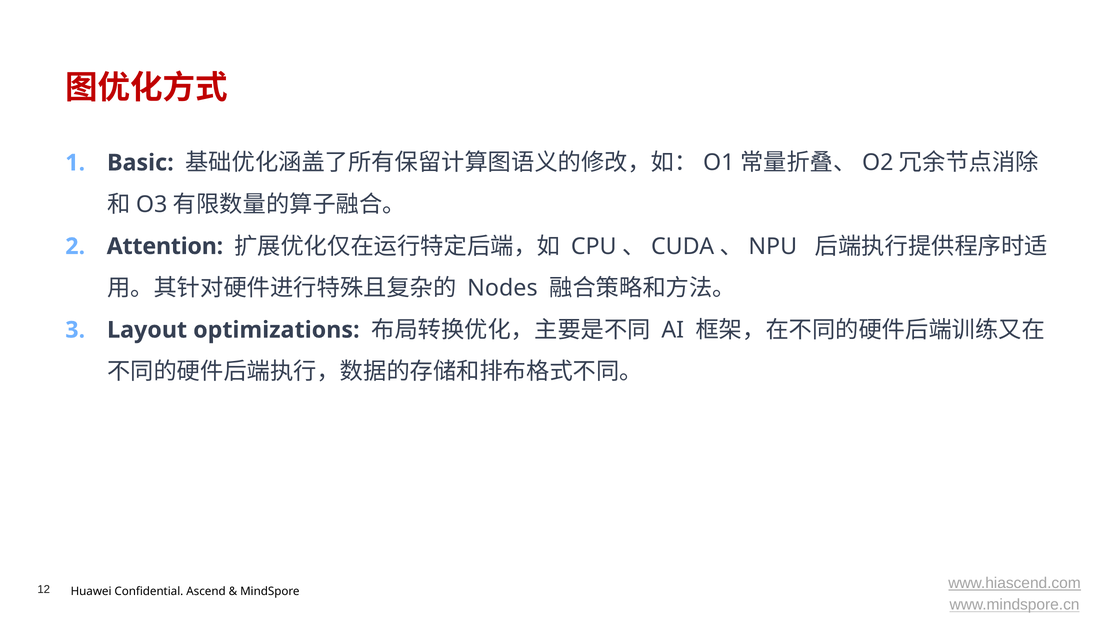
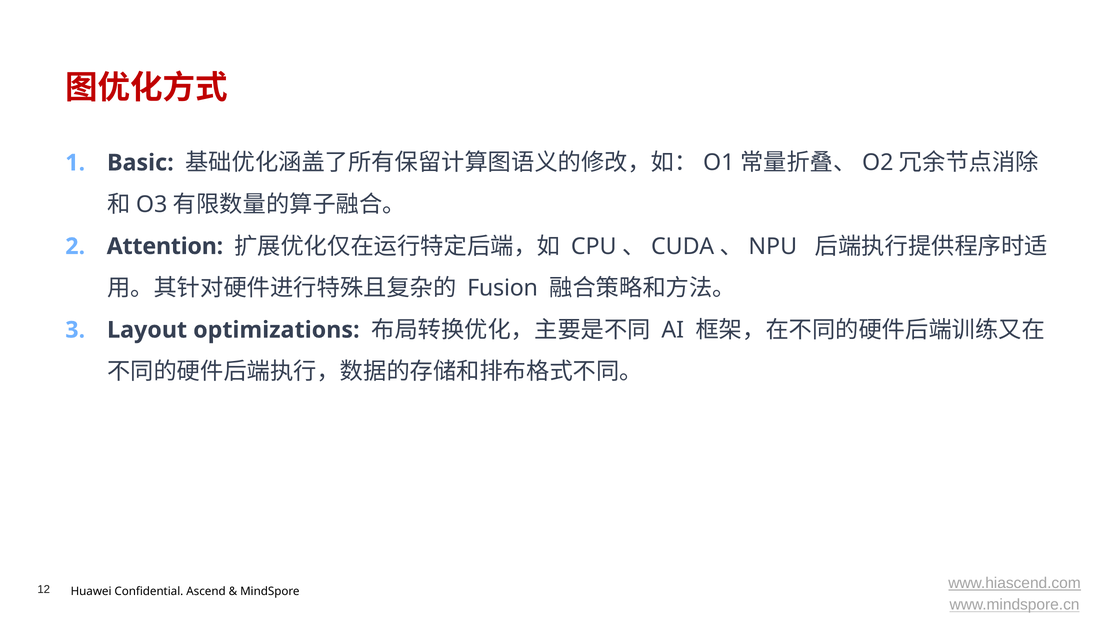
Nodes: Nodes -> Fusion (503, 288)
